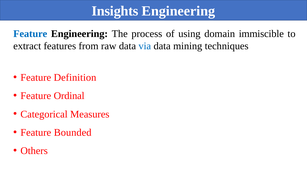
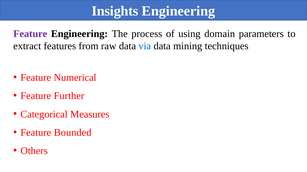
Feature colour: blue -> purple (30, 34)
immiscible: immiscible -> parameters (261, 34)
Definition: Definition -> Numerical (75, 78)
Ordinal: Ordinal -> Further (69, 96)
